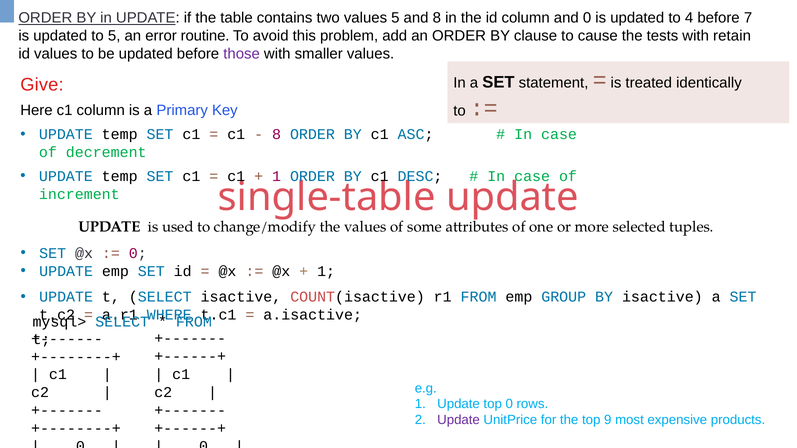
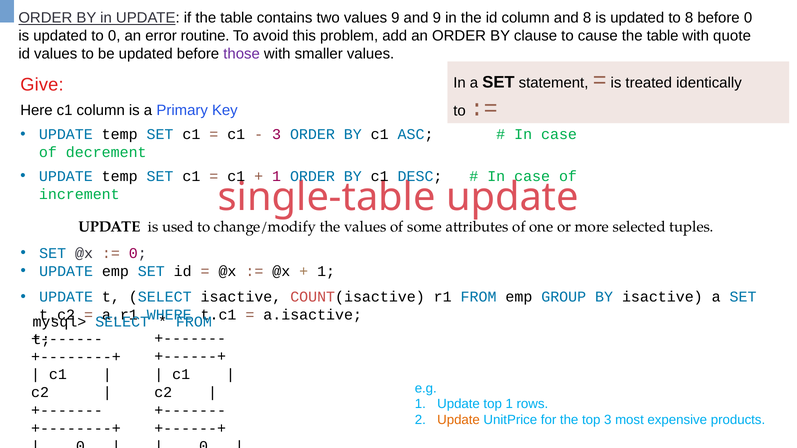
values 5: 5 -> 9 (395, 18)
and 8: 8 -> 9 (437, 18)
and 0: 0 -> 8 (587, 18)
to 4: 4 -> 8 (689, 18)
before 7: 7 -> 0 (748, 18)
to 5: 5 -> 0 (114, 36)
cause the tests: tests -> table (663, 36)
retain: retain -> quote (732, 36)
8: 8 -> 3 (277, 134)
top 0: 0 -> 1 (509, 404)
Update colour: purple -> orange (459, 420)
top 9: 9 -> 3 (608, 420)
